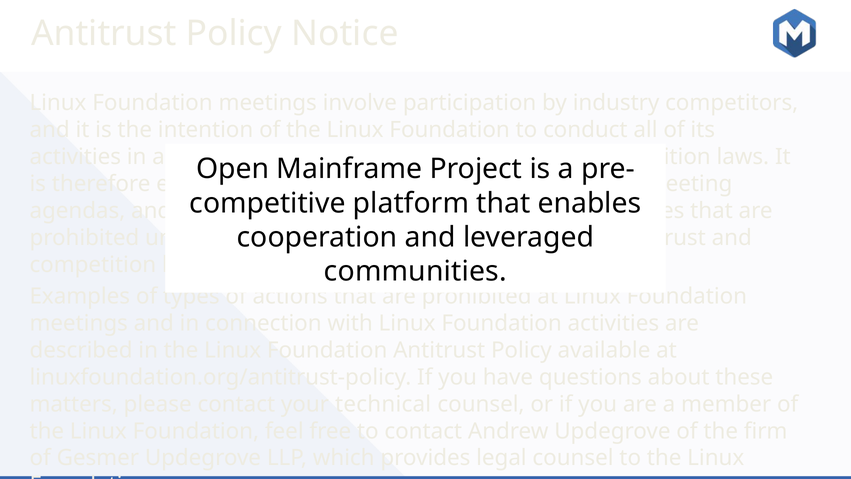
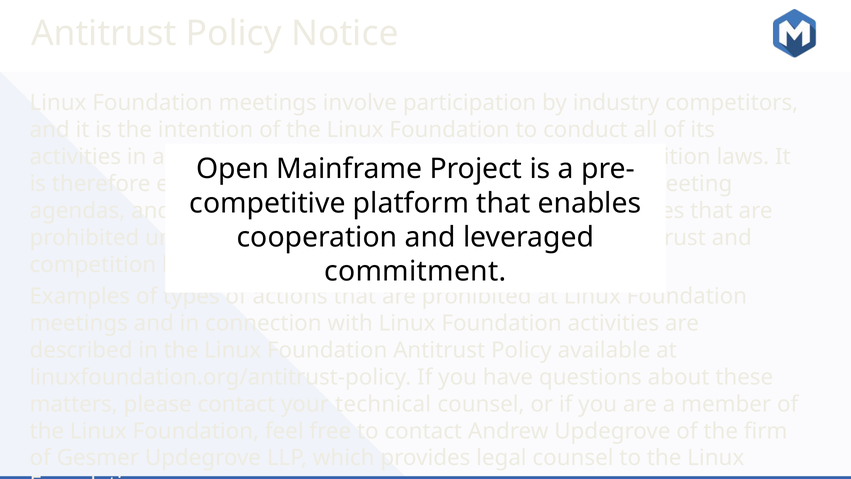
communities: communities -> commitment (415, 271)
